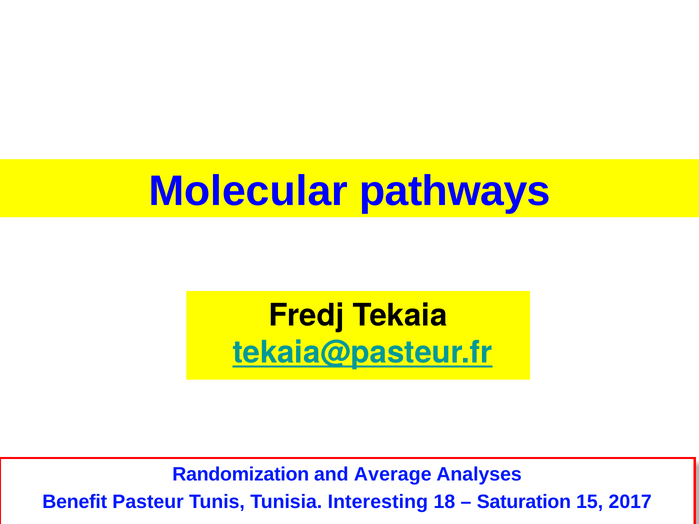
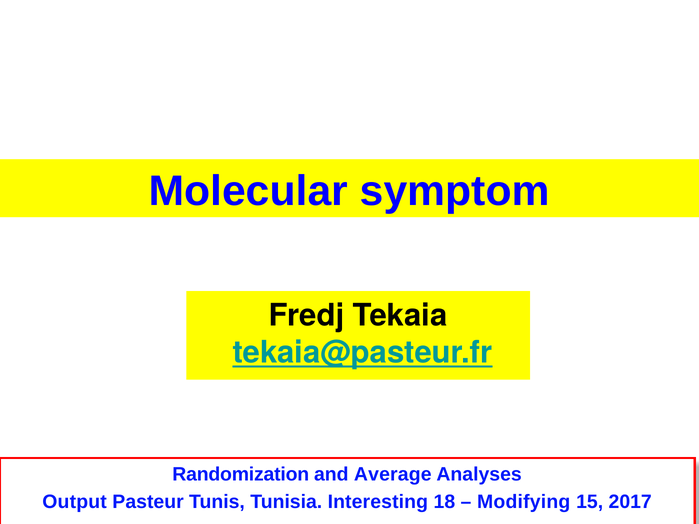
pathways: pathways -> symptom (455, 191)
Benefit: Benefit -> Output (75, 502)
Saturation: Saturation -> Modifying (524, 502)
